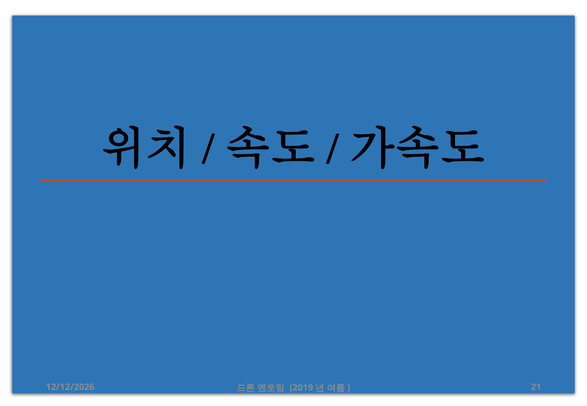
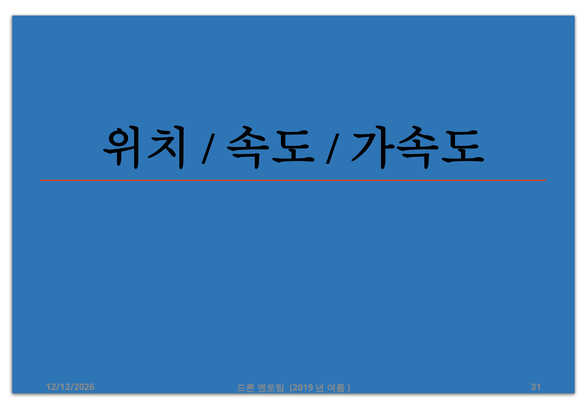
21: 21 -> 31 (536, 387)
